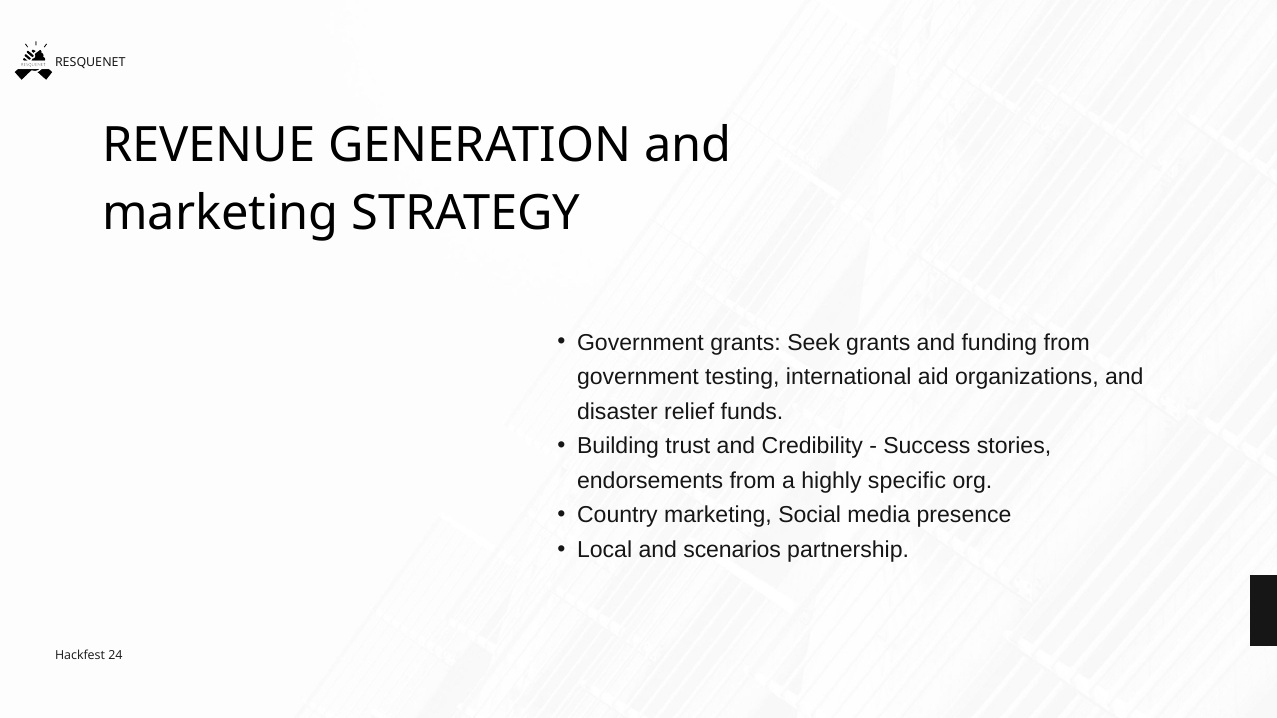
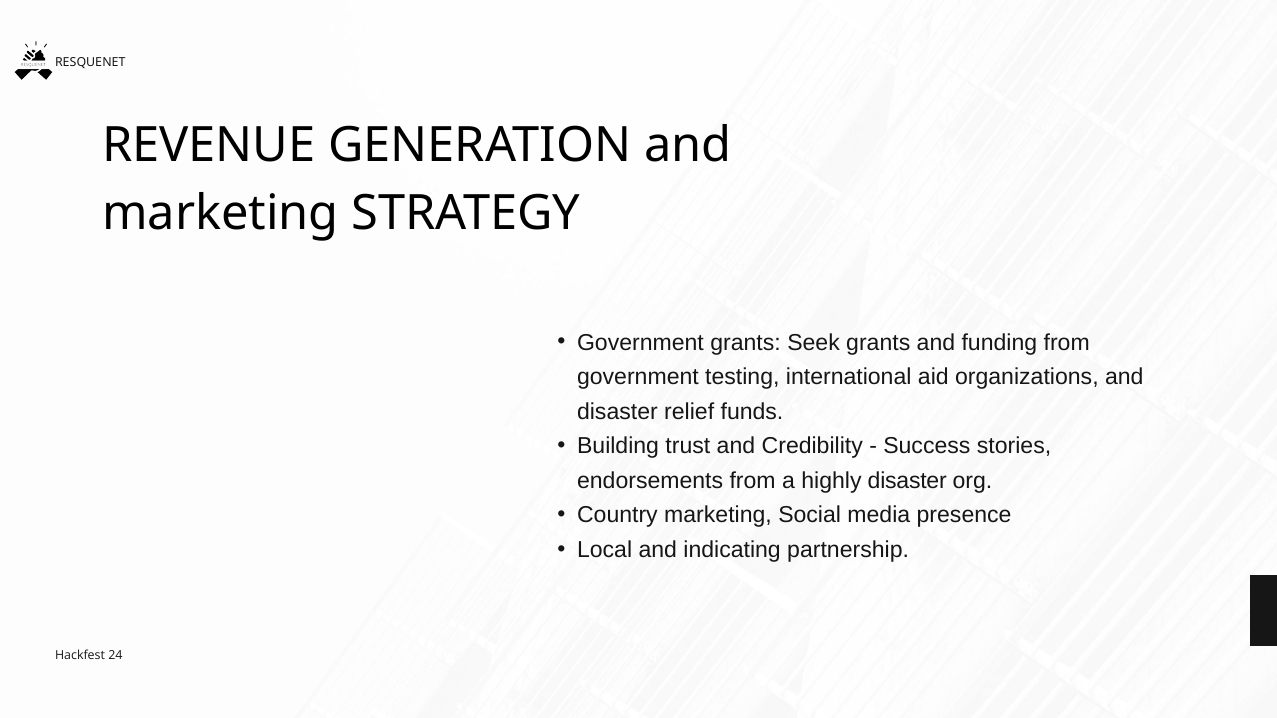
highly specific: specific -> disaster (907, 481)
scenarios: scenarios -> indicating (732, 550)
